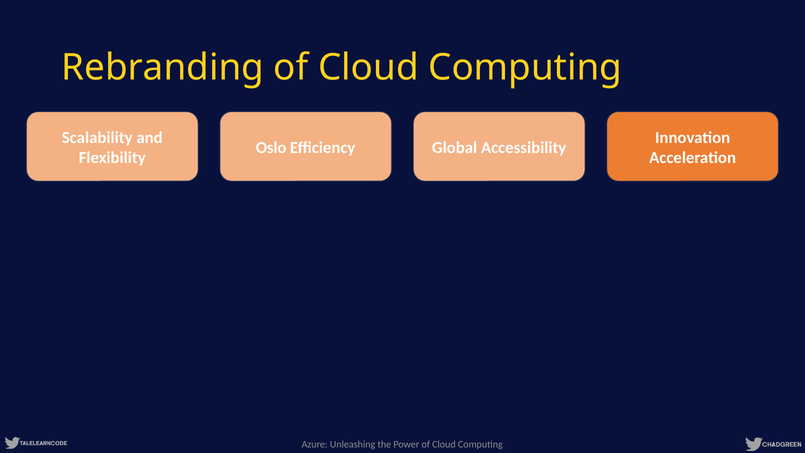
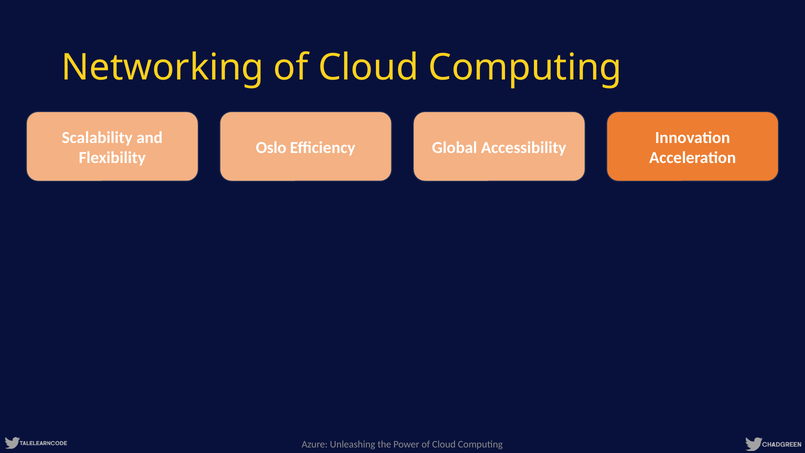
Rebranding: Rebranding -> Networking (163, 68)
